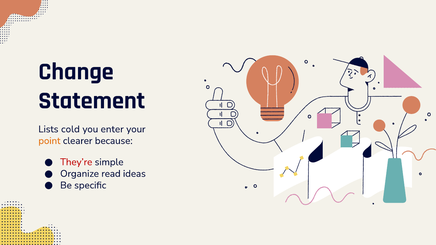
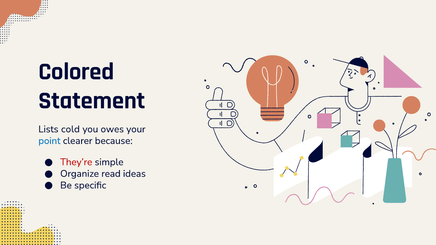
Change: Change -> Colored (76, 72)
enter: enter -> owes (112, 129)
point colour: orange -> blue (49, 141)
